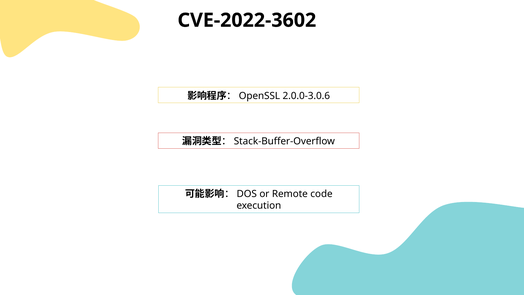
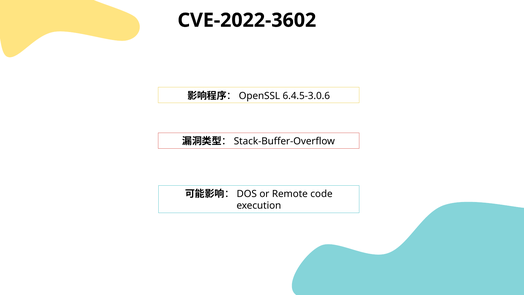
2.0.0-3.0.6: 2.0.0-3.0.6 -> 6.4.5-3.0.6 (306, 96)
